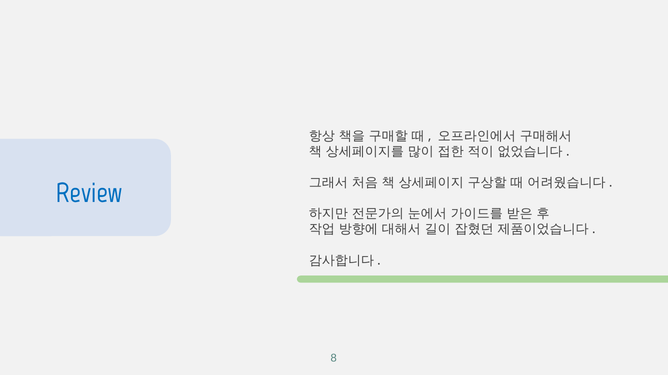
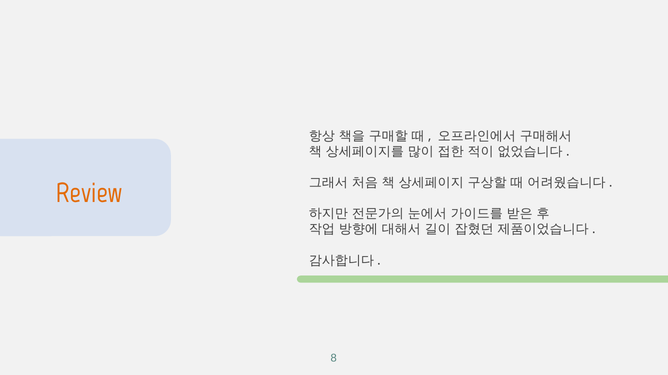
Review colour: blue -> orange (89, 194)
